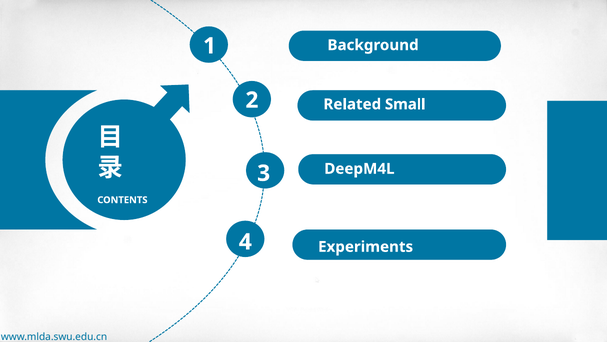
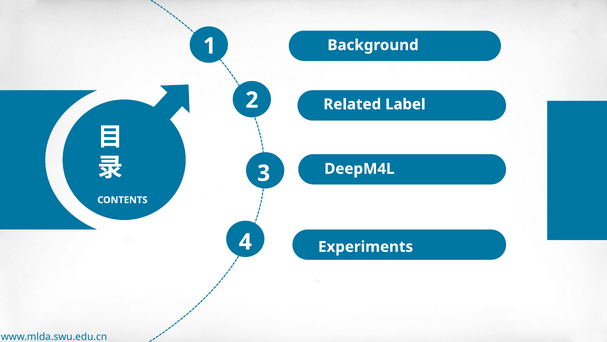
Small: Small -> Label (405, 104)
